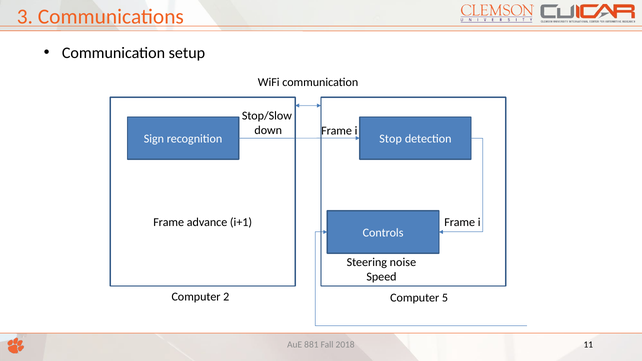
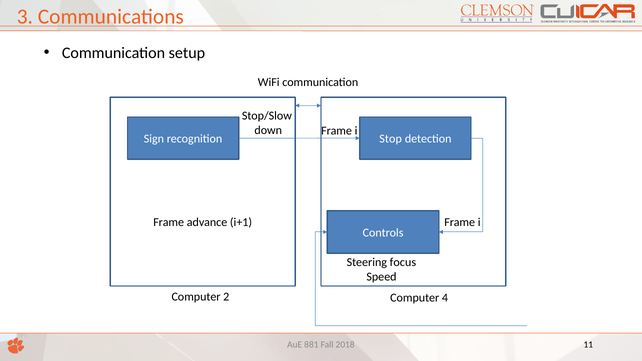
noise: noise -> focus (403, 263)
5: 5 -> 4 (445, 298)
